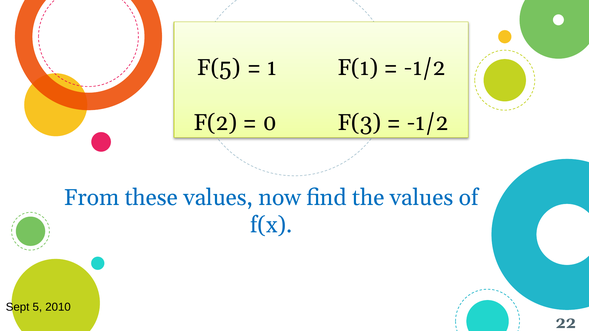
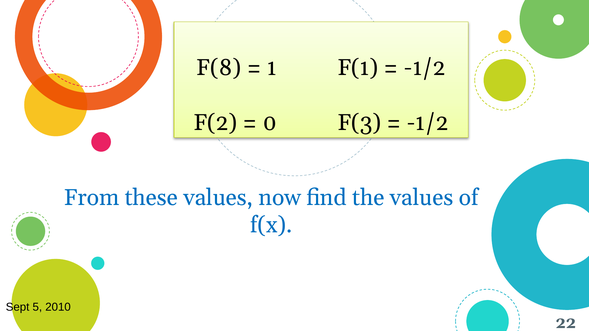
F(5: F(5 -> F(8 (219, 68)
